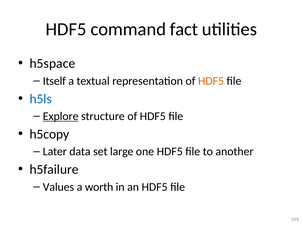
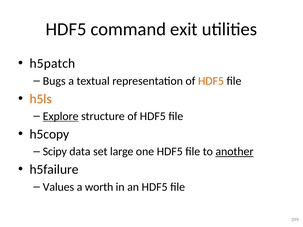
fact: fact -> exit (184, 29)
h5space: h5space -> h5patch (52, 64)
Itself: Itself -> Bugs (54, 81)
h5ls colour: blue -> orange (41, 99)
Later: Later -> Scipy (55, 152)
another underline: none -> present (235, 152)
